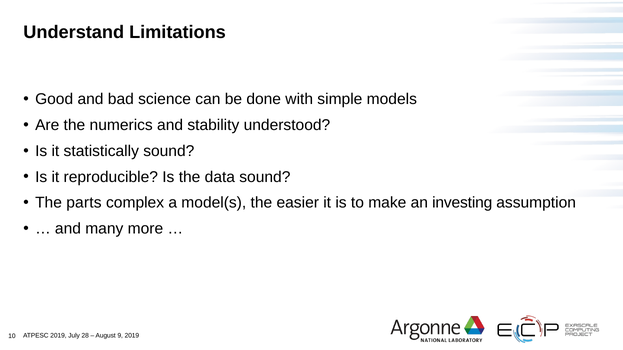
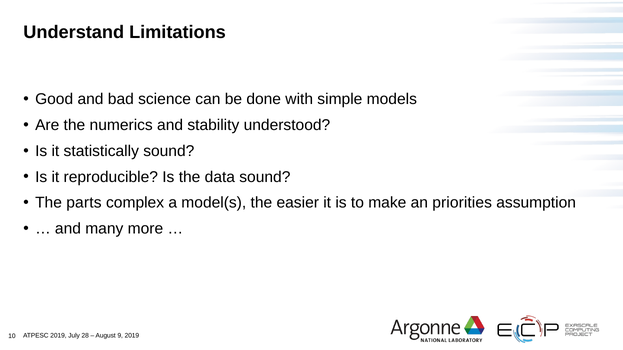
investing: investing -> priorities (462, 203)
